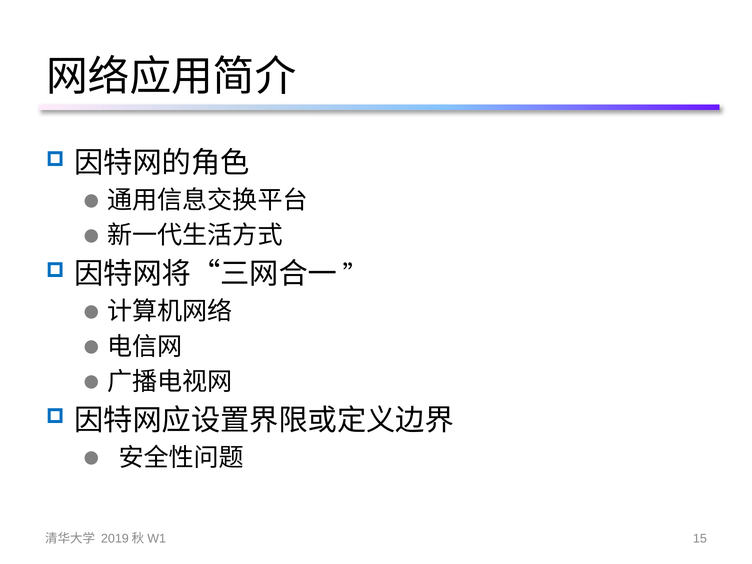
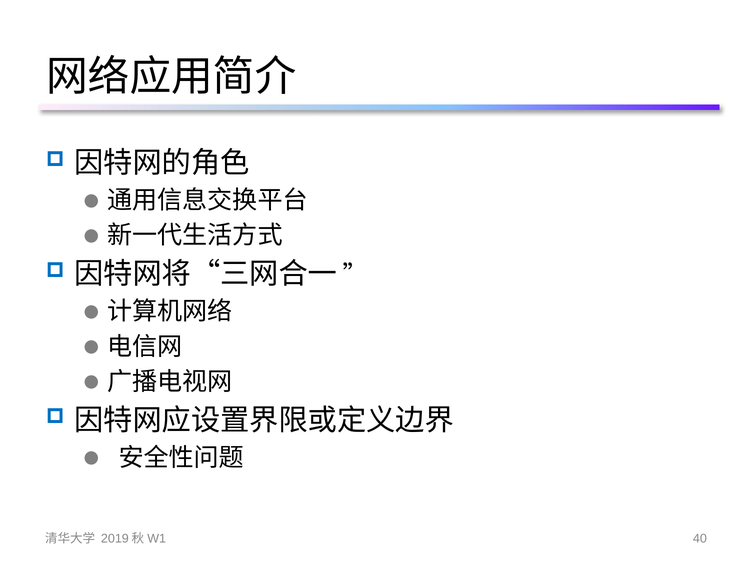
15: 15 -> 40 (700, 539)
